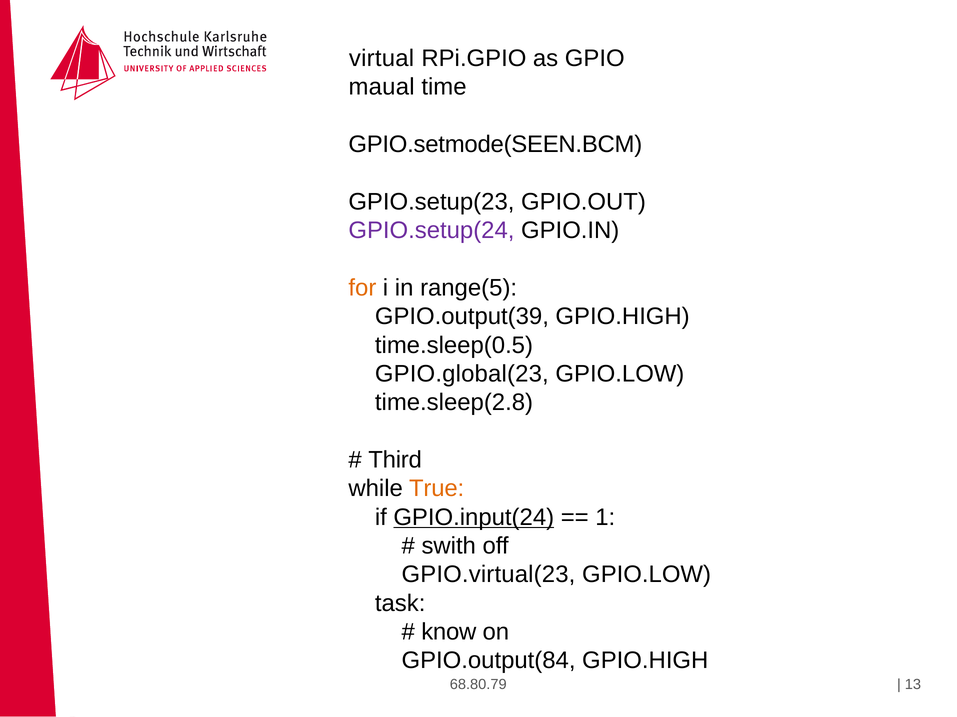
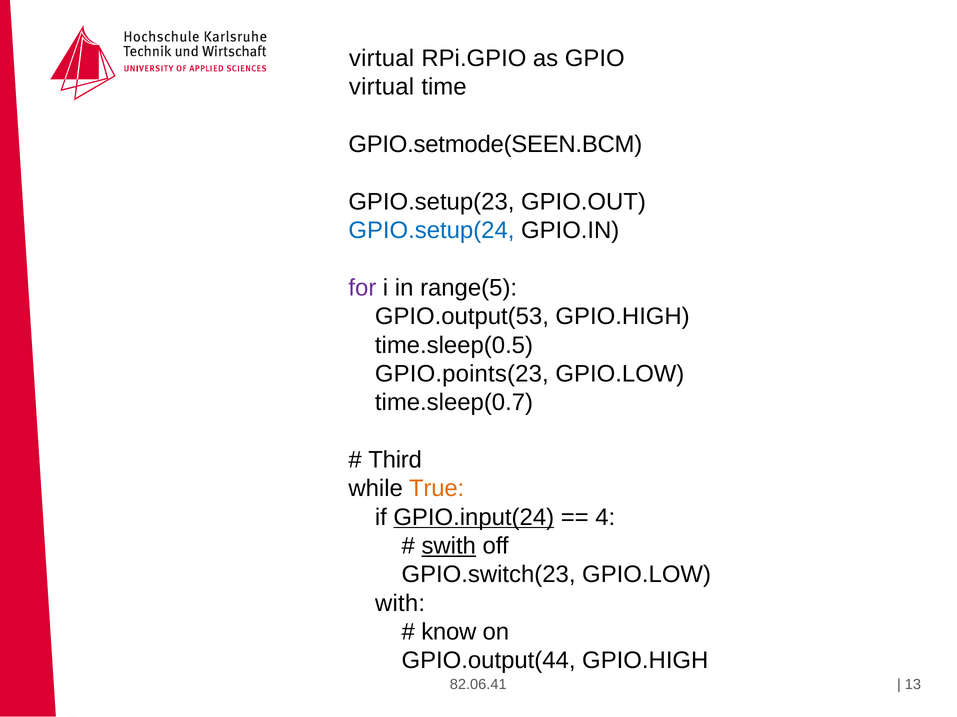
maual: maual -> virtual (382, 87)
GPIO.setup(24 colour: purple -> blue (431, 231)
for colour: orange -> purple (362, 288)
GPIO.output(39: GPIO.output(39 -> GPIO.output(53 (462, 317)
GPIO.global(23: GPIO.global(23 -> GPIO.points(23 (462, 374)
time.sleep(2.8: time.sleep(2.8 -> time.sleep(0.7 (454, 403)
1: 1 -> 4 (605, 518)
swith underline: none -> present (449, 546)
GPIO.virtual(23: GPIO.virtual(23 -> GPIO.switch(23 (489, 575)
task: task -> with (400, 604)
GPIO.output(84: GPIO.output(84 -> GPIO.output(44 (489, 661)
68.80.79: 68.80.79 -> 82.06.41 (478, 685)
